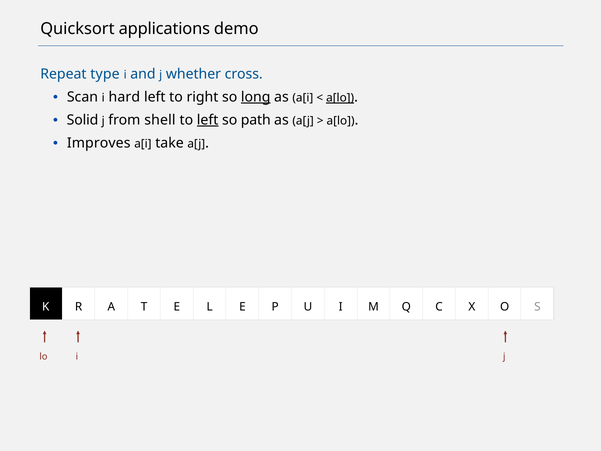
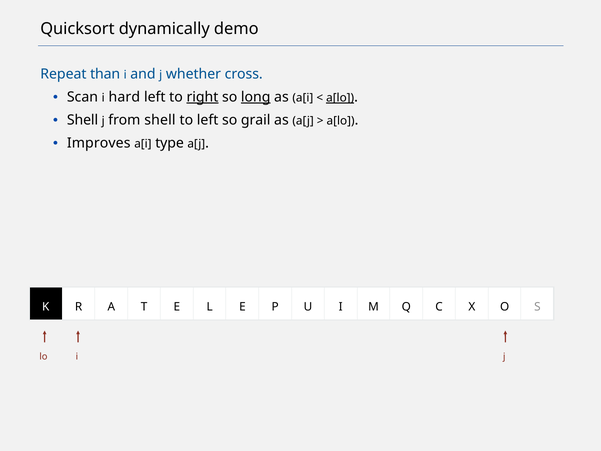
applications: applications -> dynamically (164, 29)
type: type -> than (105, 74)
right underline: none -> present (202, 97)
Solid: Solid -> Shell (83, 120)
left underline: present -> none (208, 120)
path: path -> grail (256, 120)
take: take -> type (170, 143)
